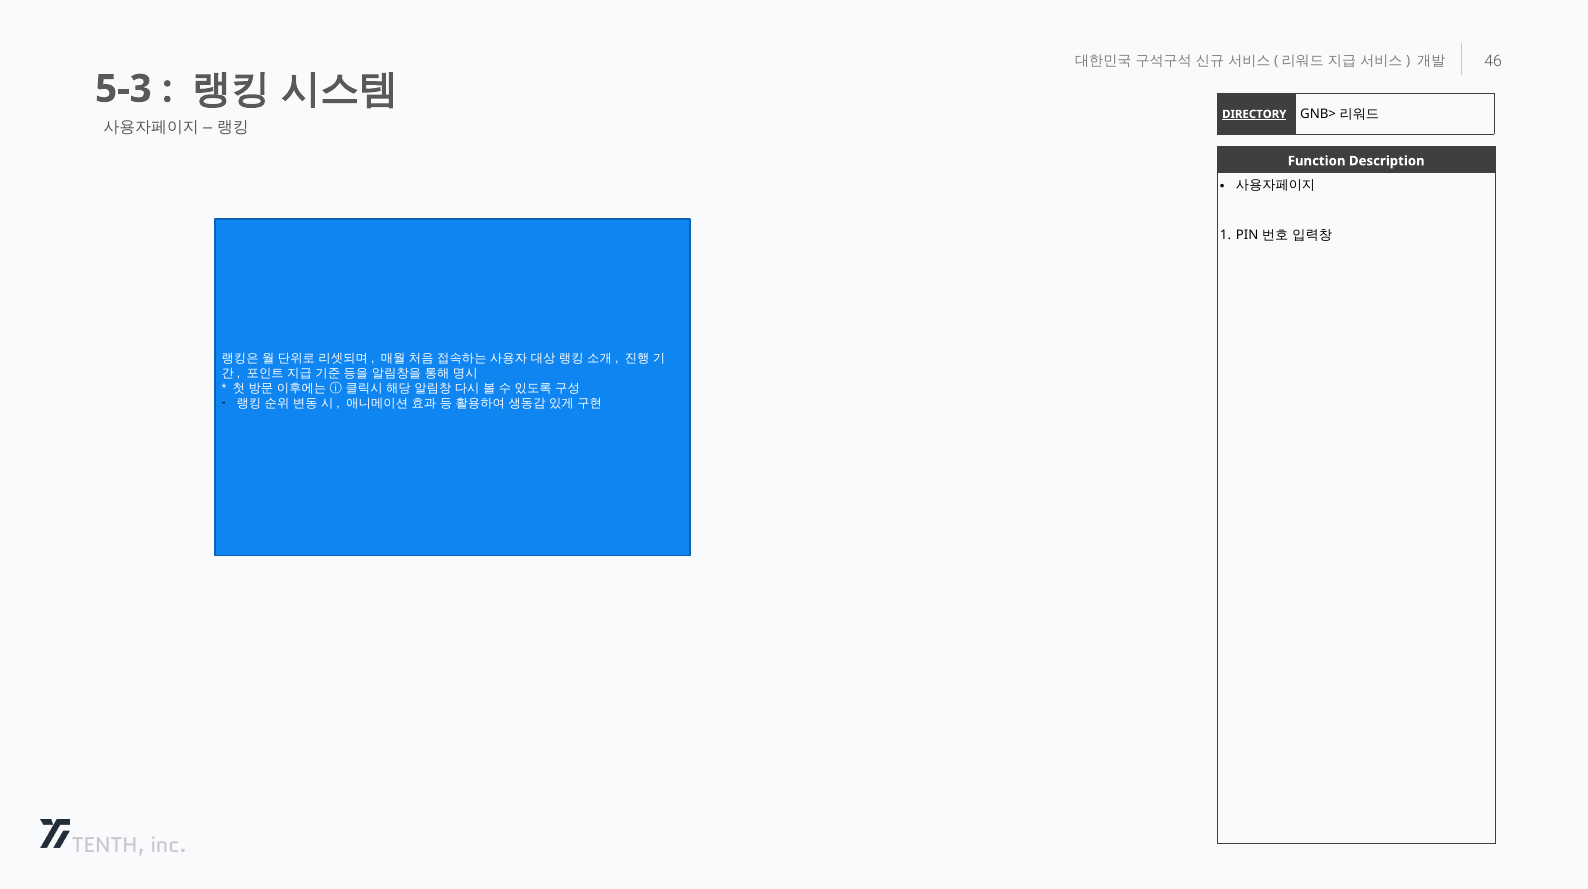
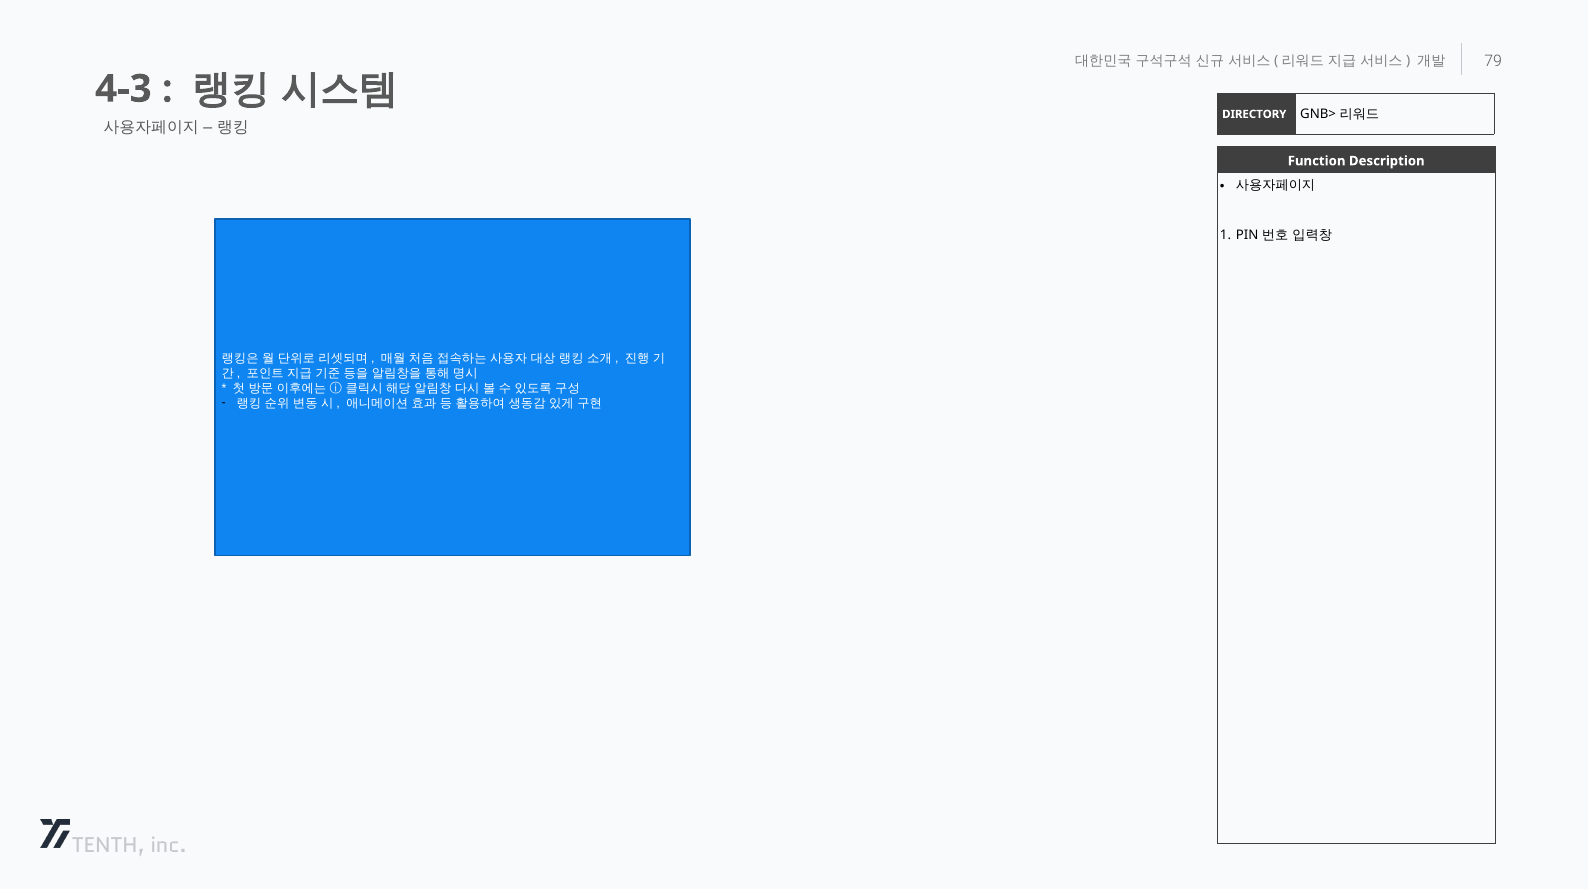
46: 46 -> 79 (1493, 61)
5-3: 5-3 -> 4-3 (123, 89)
DIRECTORY underline: present -> none (1254, 114)
